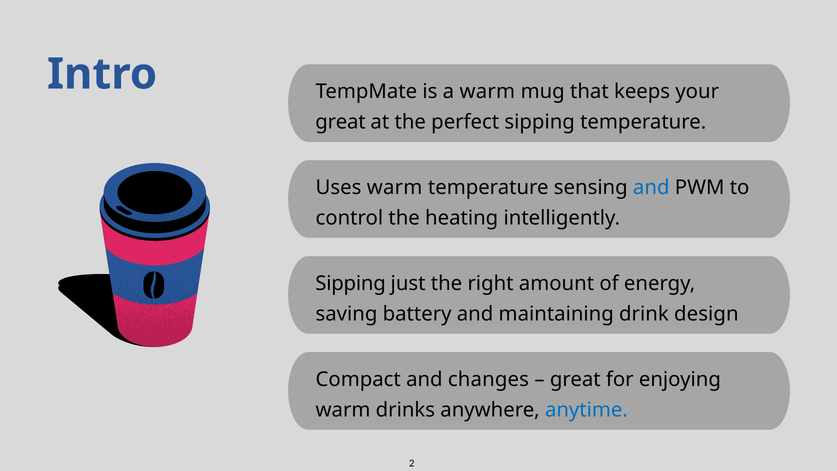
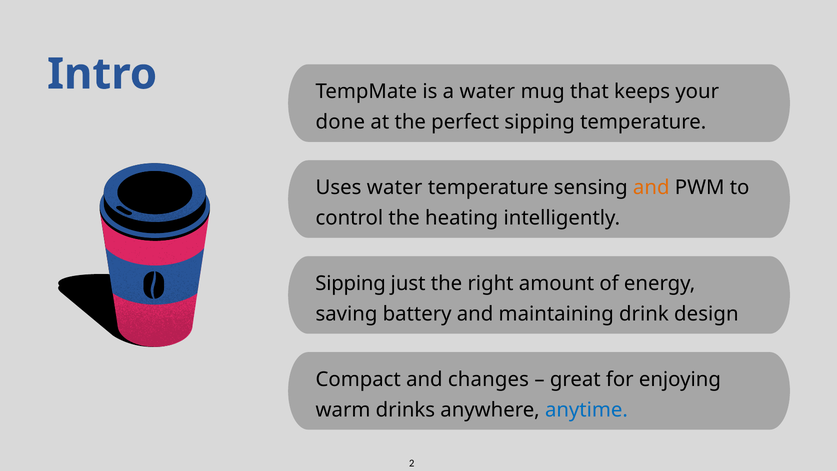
a warm: warm -> water (487, 92)
great: great -> done (340, 122)
Uses warm: warm -> water (395, 187)
and colour: blue -> orange (651, 187)
